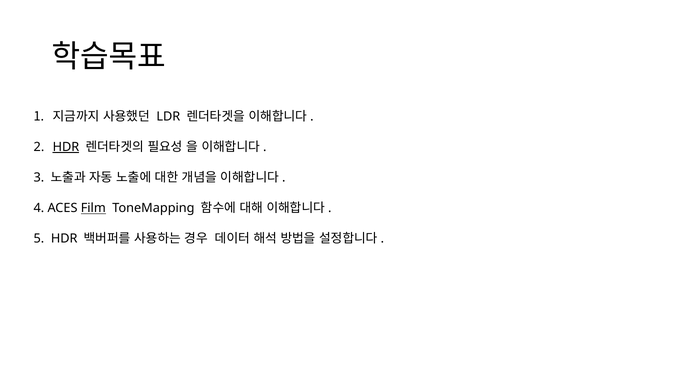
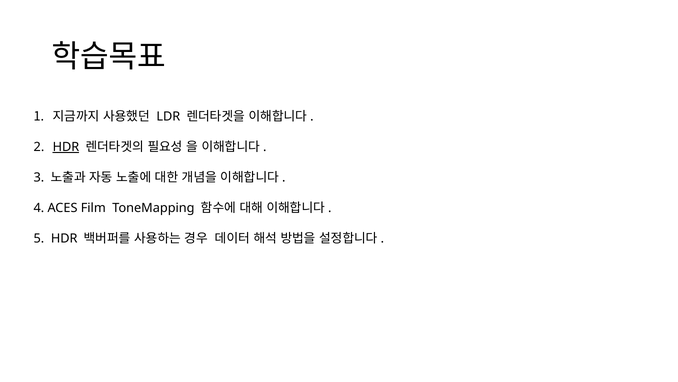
Film underline: present -> none (93, 208)
